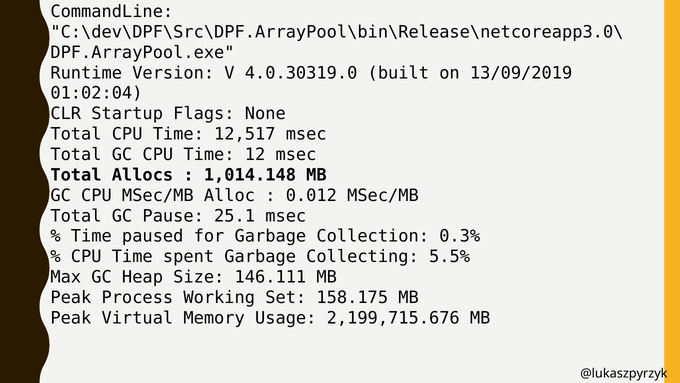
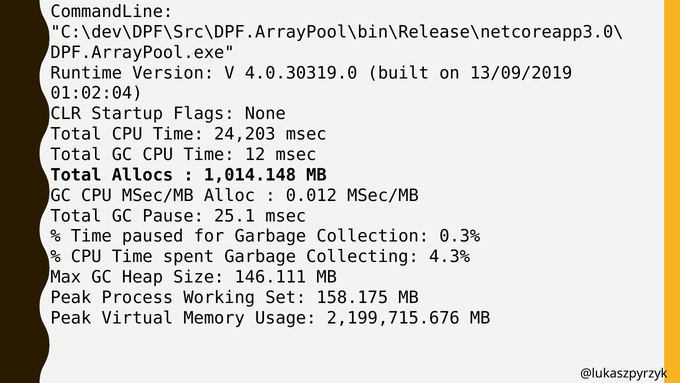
12,517: 12,517 -> 24,203 (245, 134)
5.5%: 5.5% -> 4.3% (450, 256)
